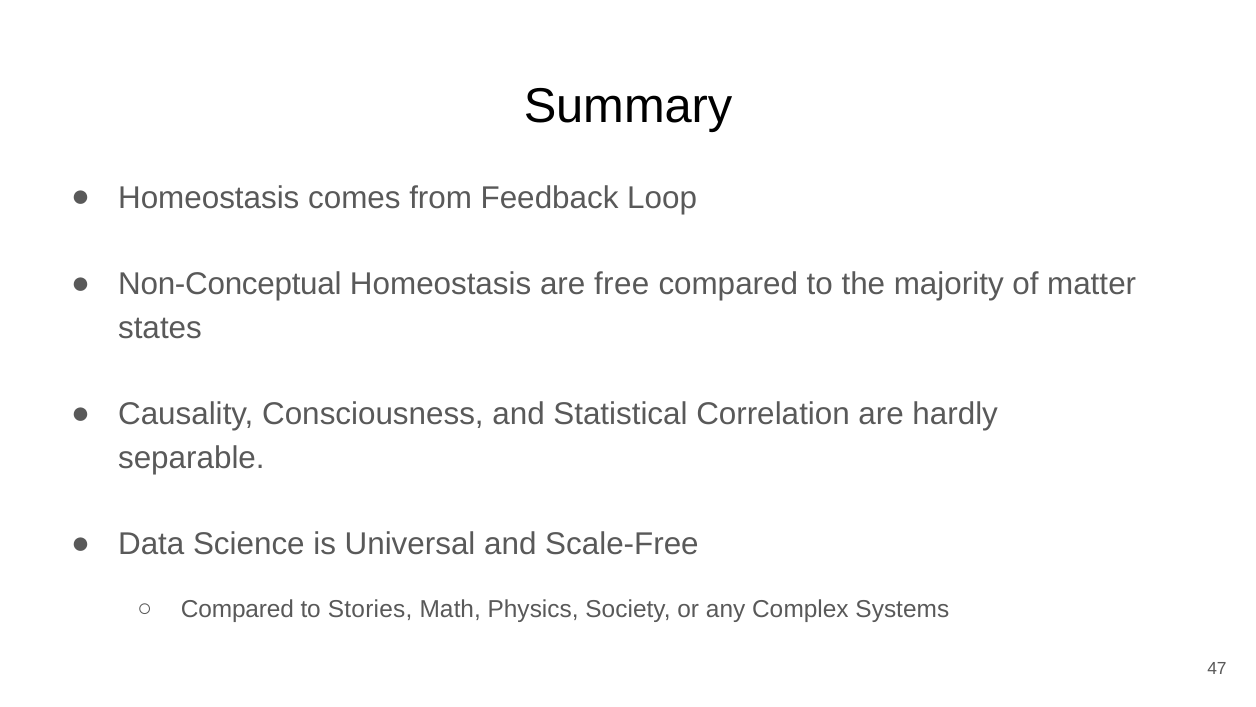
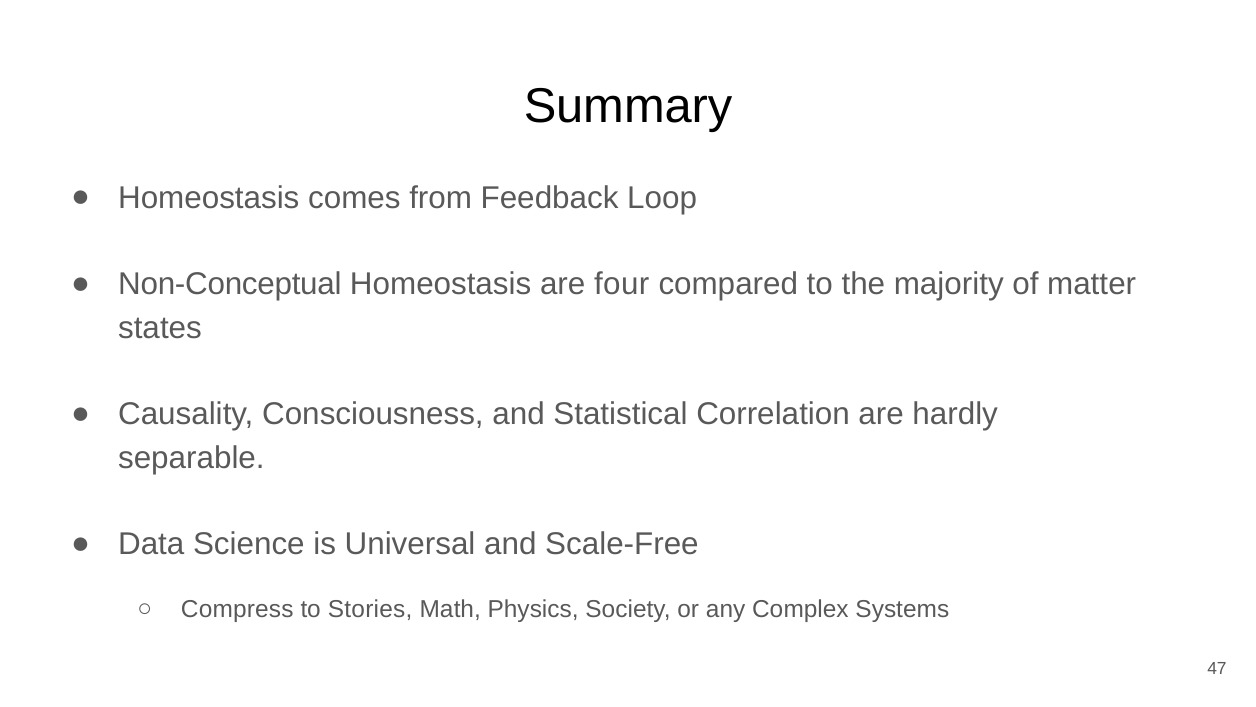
free: free -> four (622, 284)
Compared: Compared -> Compress (237, 609)
